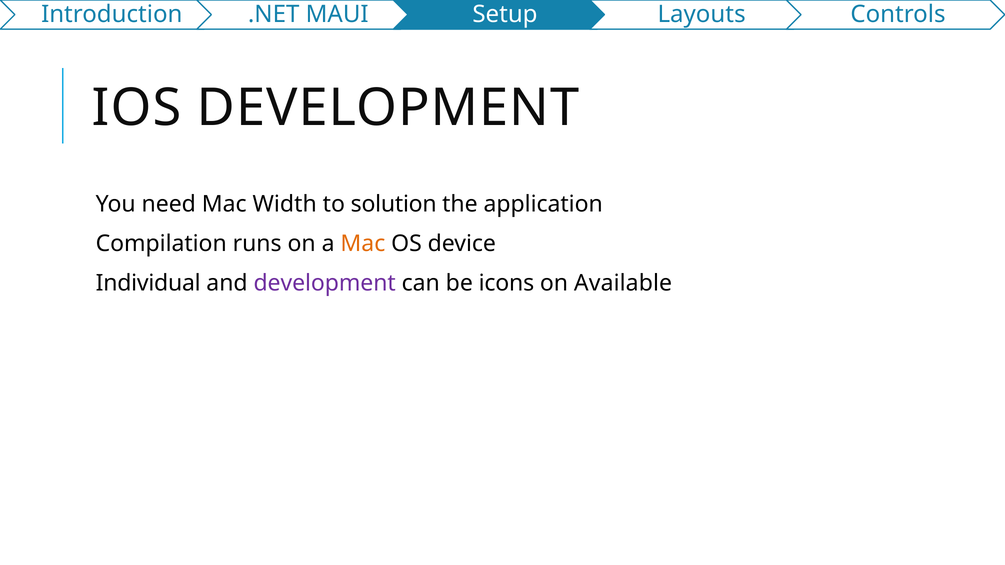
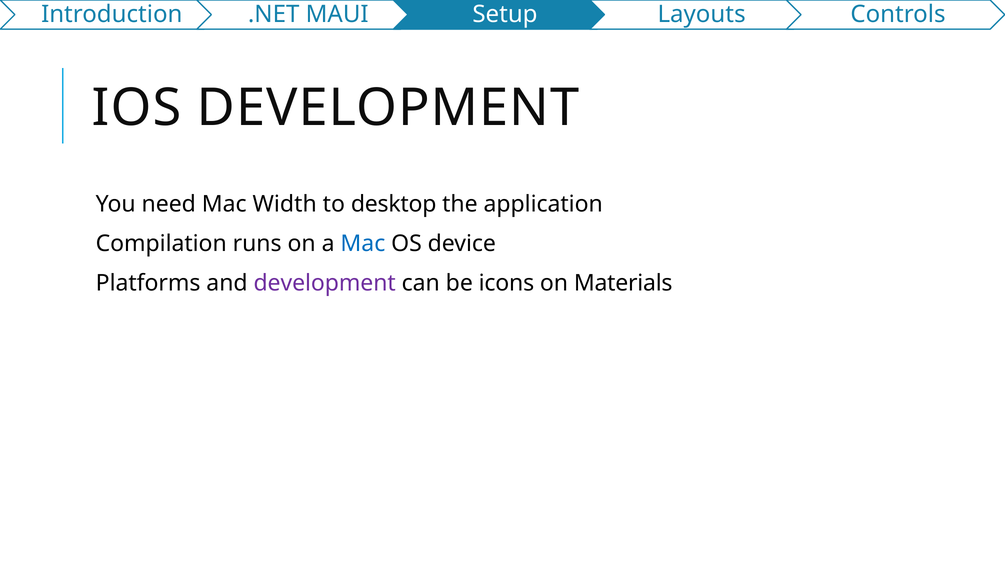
solution: solution -> desktop (394, 204)
Mac colour: orange -> blue (363, 244)
Individual: Individual -> Platforms (148, 284)
Available: Available -> Materials (623, 284)
